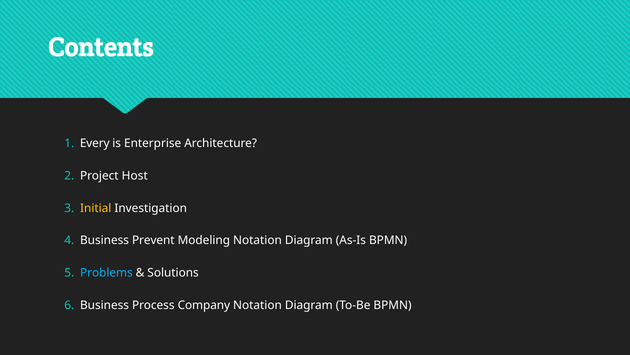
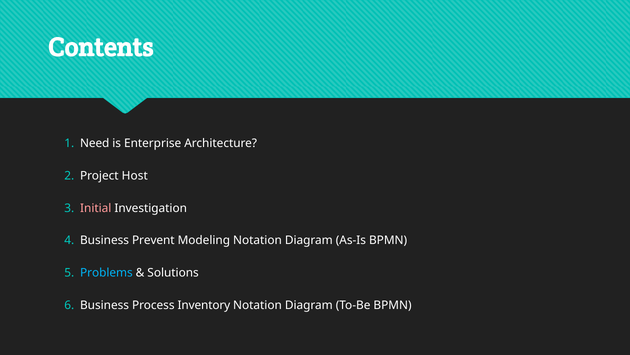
Every: Every -> Need (95, 143)
Initial colour: yellow -> pink (96, 208)
Company: Company -> Inventory (204, 305)
